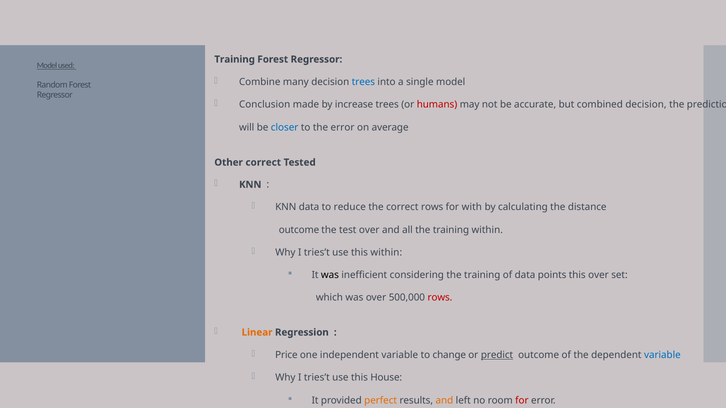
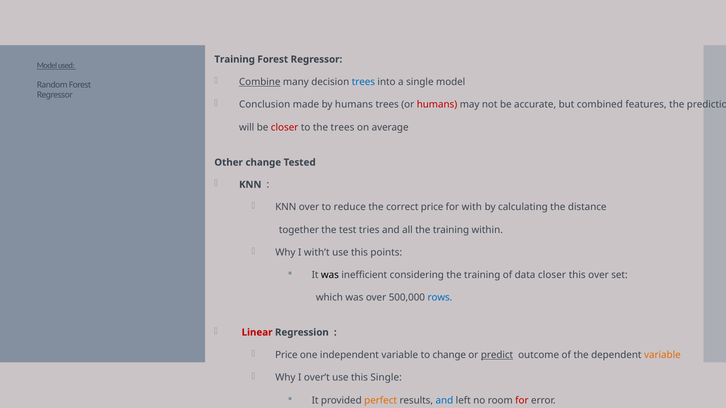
Combine underline: none -> present (260, 82)
by increase: increase -> humans (354, 105)
combined decision: decision -> features (646, 105)
closer colour: blue -> red (285, 127)
the error: error -> trees (343, 127)
Other correct: correct -> change (263, 163)
KNN data: data -> over (309, 207)
correct rows: rows -> price (432, 207)
outcome: outcome -> together (299, 230)
test over: over -> tries (369, 230)
tries’t: tries’t -> with’t (317, 253)
this within: within -> points (386, 253)
data points: points -> closer (552, 275)
rows colour: red -> blue (440, 298)
Linear colour: orange -> red (257, 333)
variable colour: blue -> orange (662, 355)
tries’t: tries’t -> over’t (317, 378)
this House: House -> Single (386, 378)
and colour: orange -> blue (444, 401)
